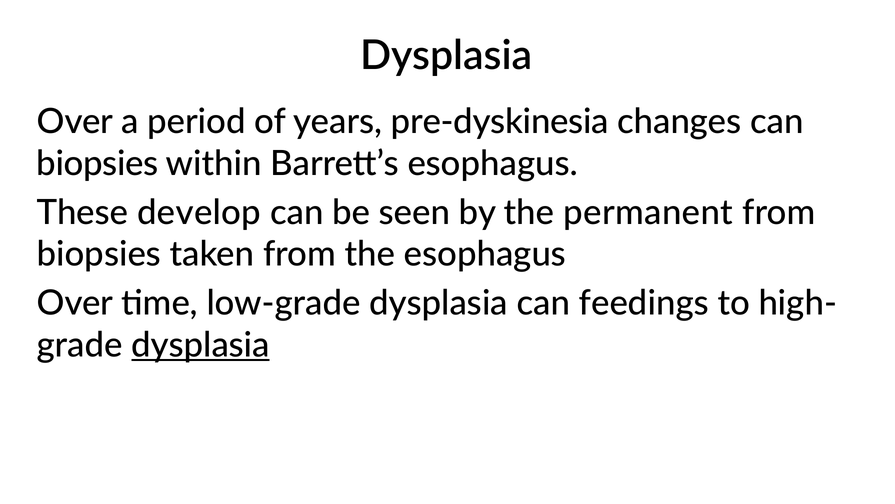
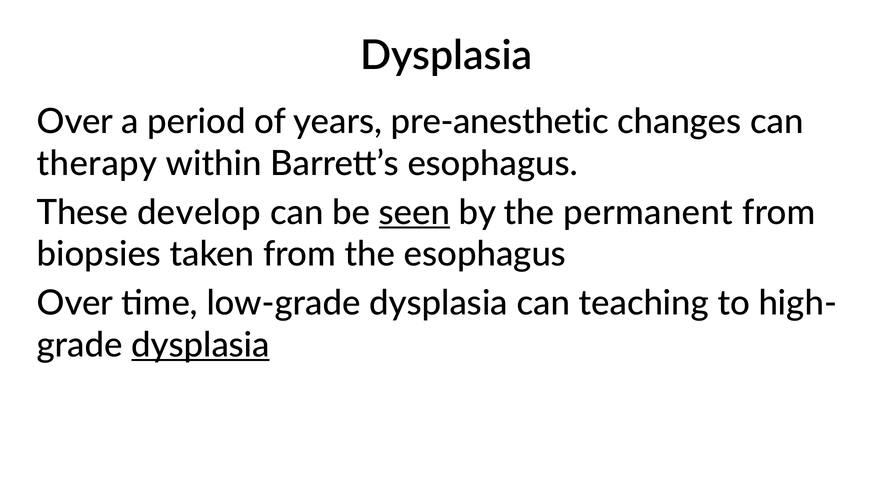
pre-dyskinesia: pre-dyskinesia -> pre-anesthetic (500, 122)
biopsies: biopsies -> therapy (97, 164)
seen underline: none -> present (415, 212)
feedings: feedings -> teaching (644, 303)
